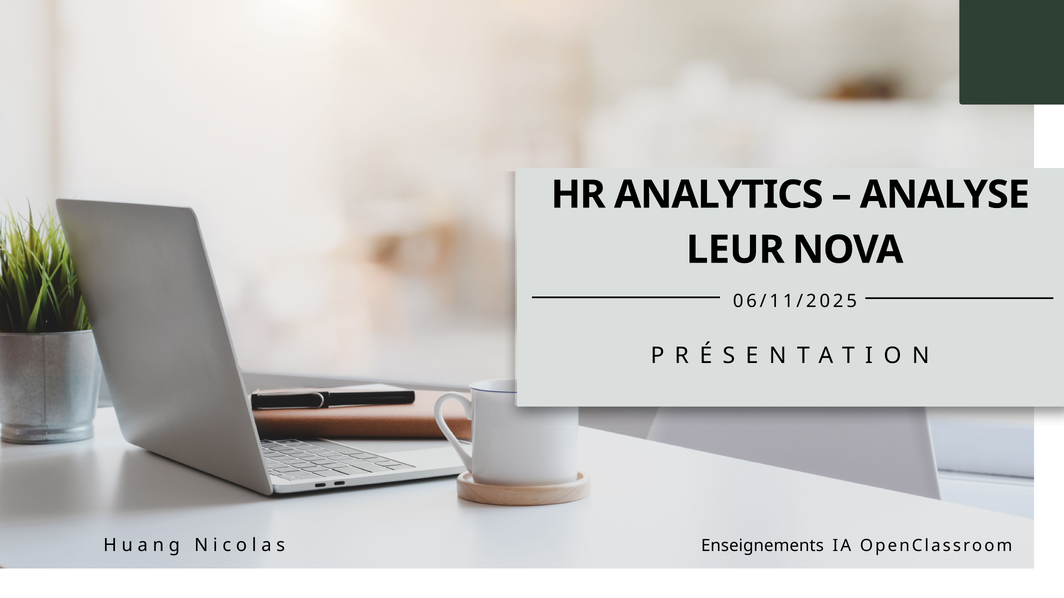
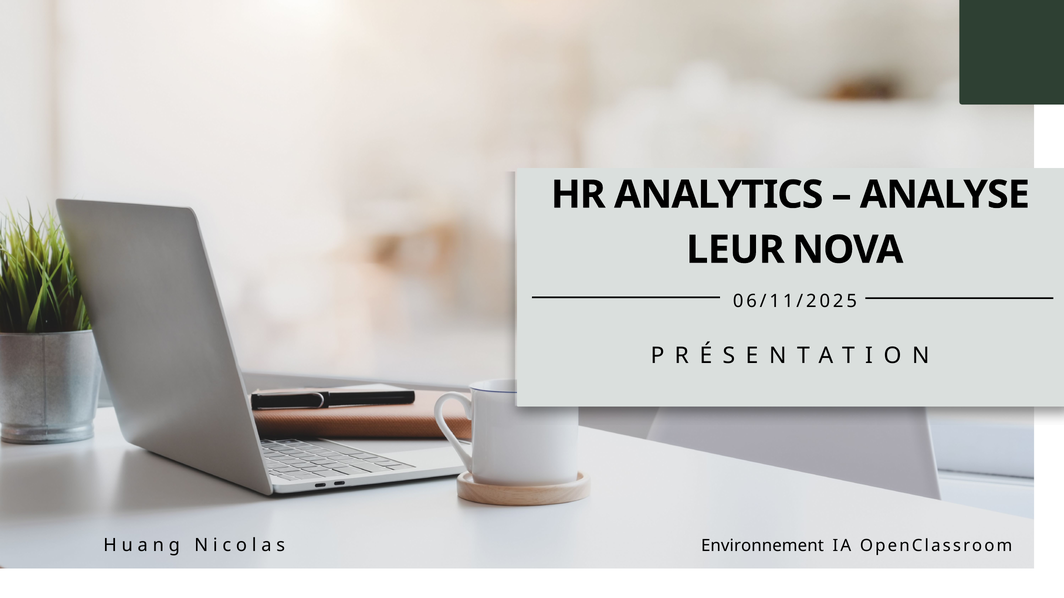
Enseignements: Enseignements -> Environnement (762, 546)
